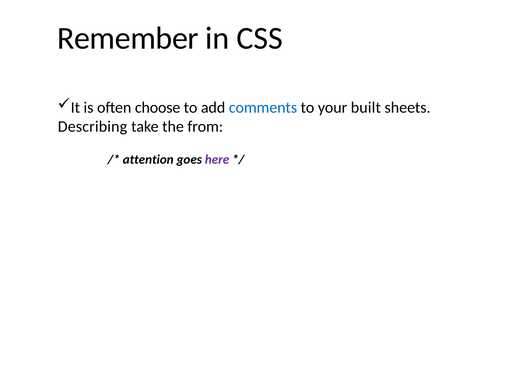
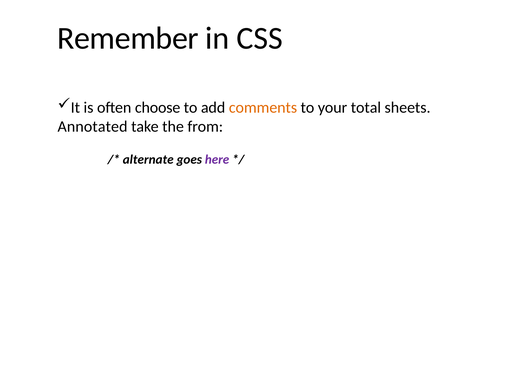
comments colour: blue -> orange (263, 107)
built: built -> total (366, 107)
Describing: Describing -> Annotated (93, 127)
attention: attention -> alternate (148, 160)
